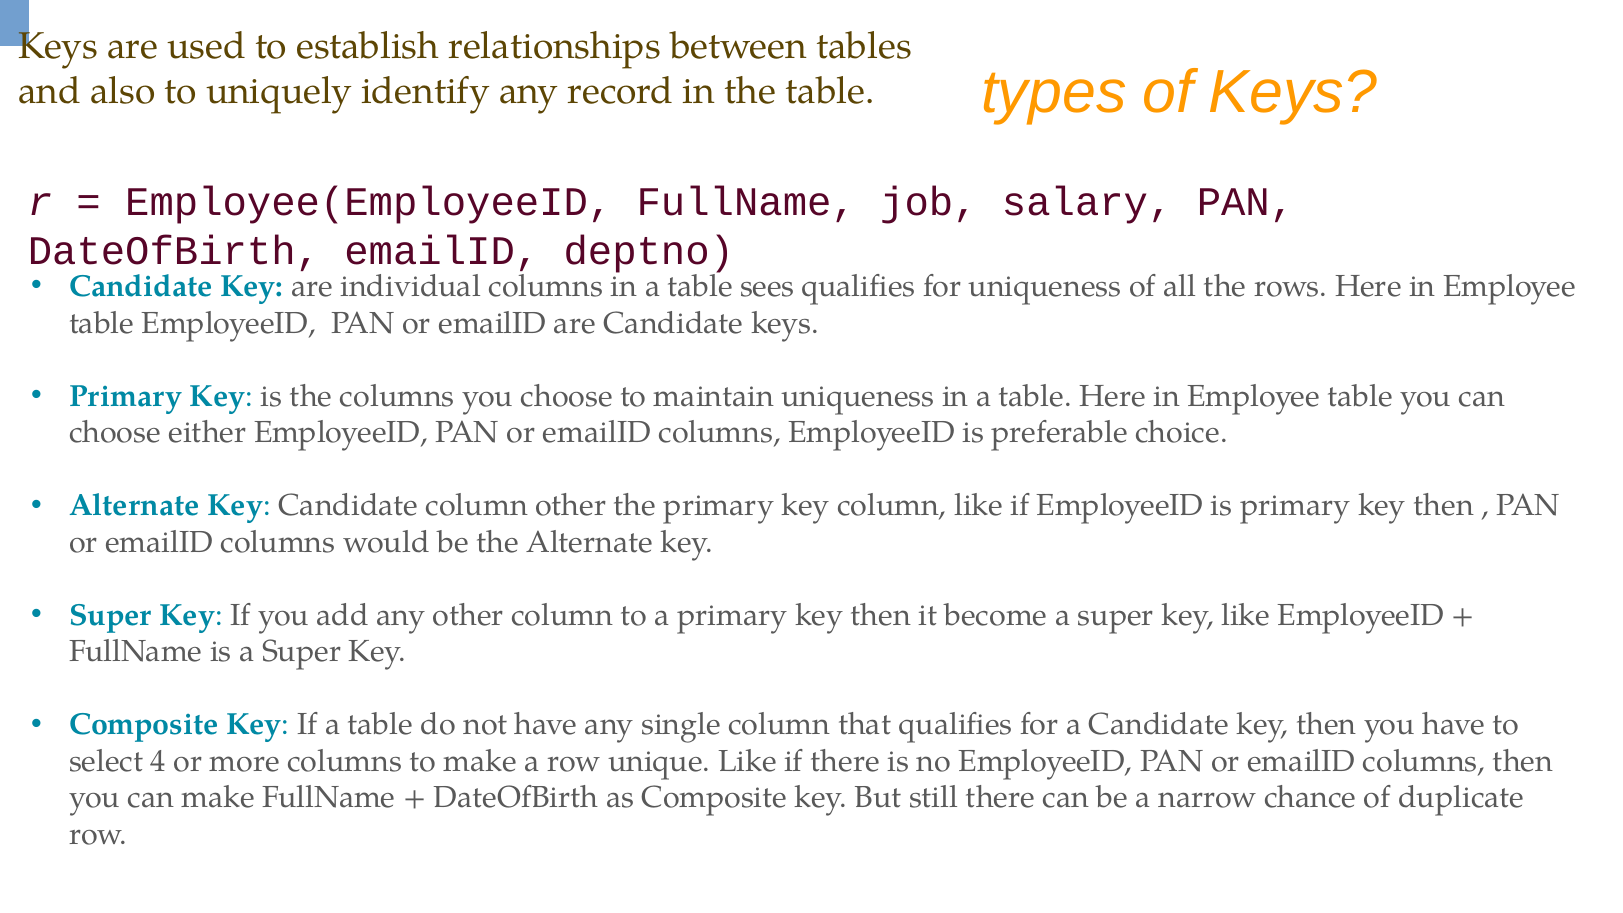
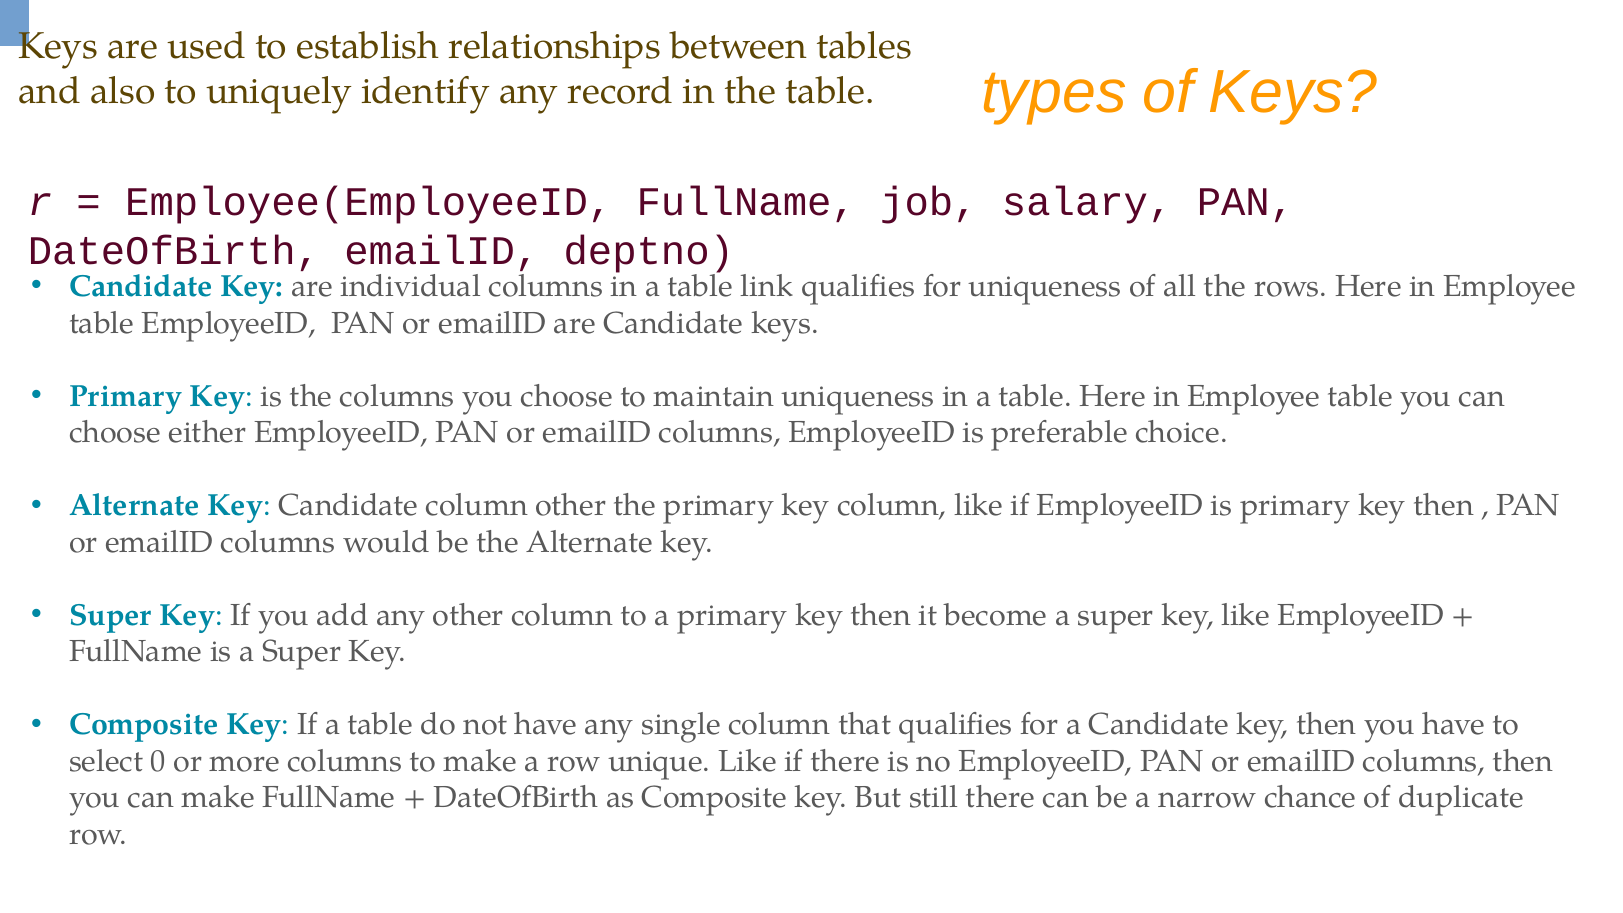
sees: sees -> link (767, 287)
4: 4 -> 0 (158, 761)
